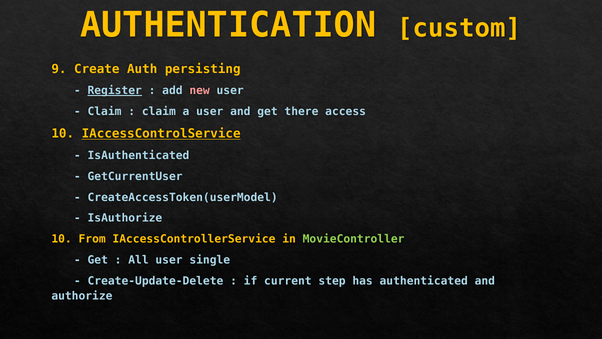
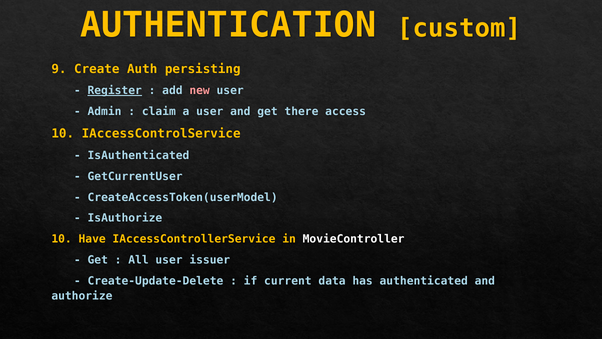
Claim: Claim -> Admin (105, 111)
IAccessControlService underline: present -> none (161, 134)
From: From -> Have (92, 239)
MovieController colour: light green -> white (354, 239)
single: single -> issuer (210, 260)
step: step -> data (332, 281)
